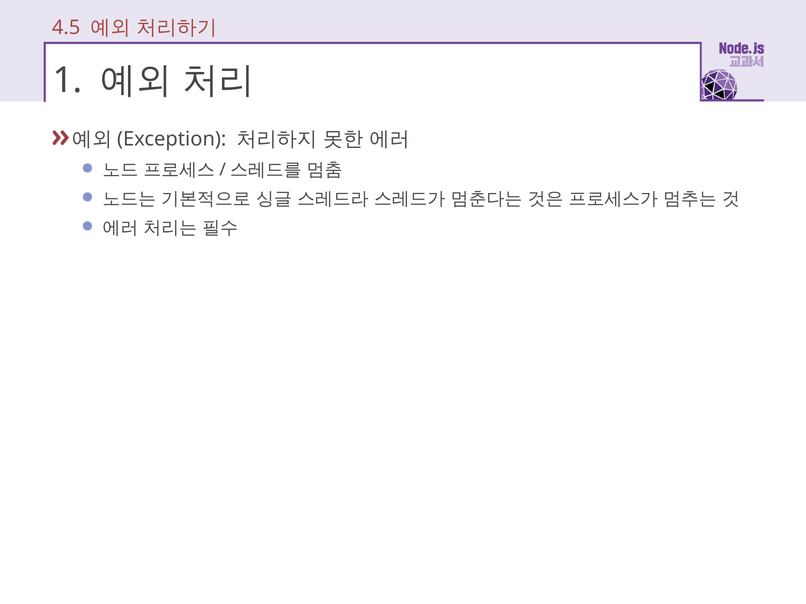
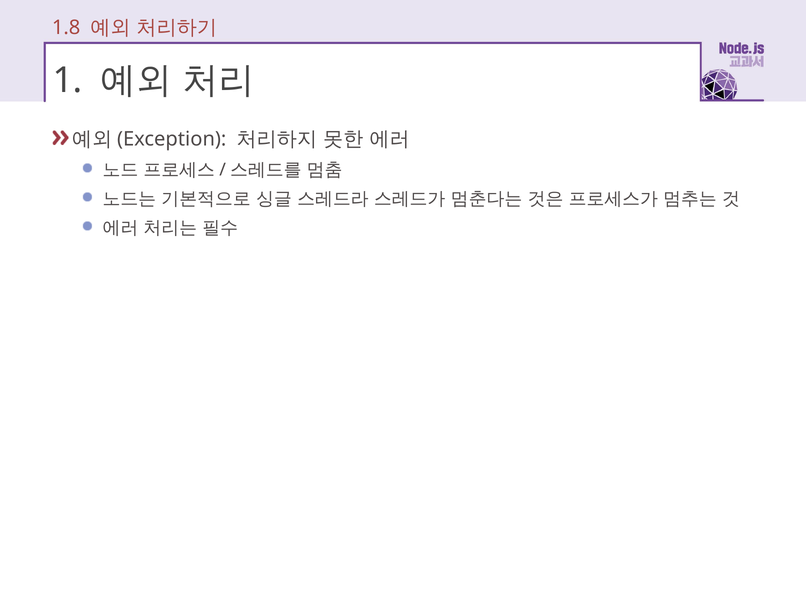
4.5: 4.5 -> 1.8 (66, 28)
